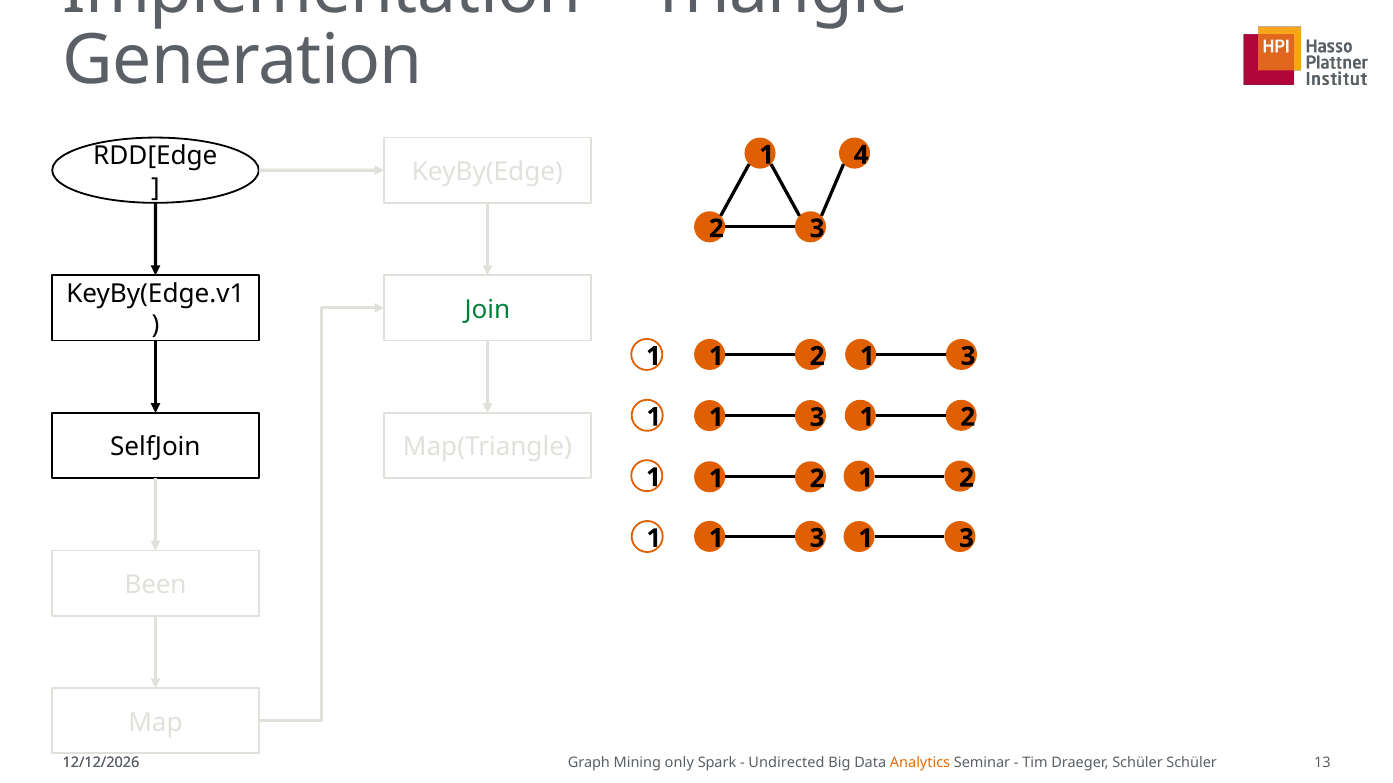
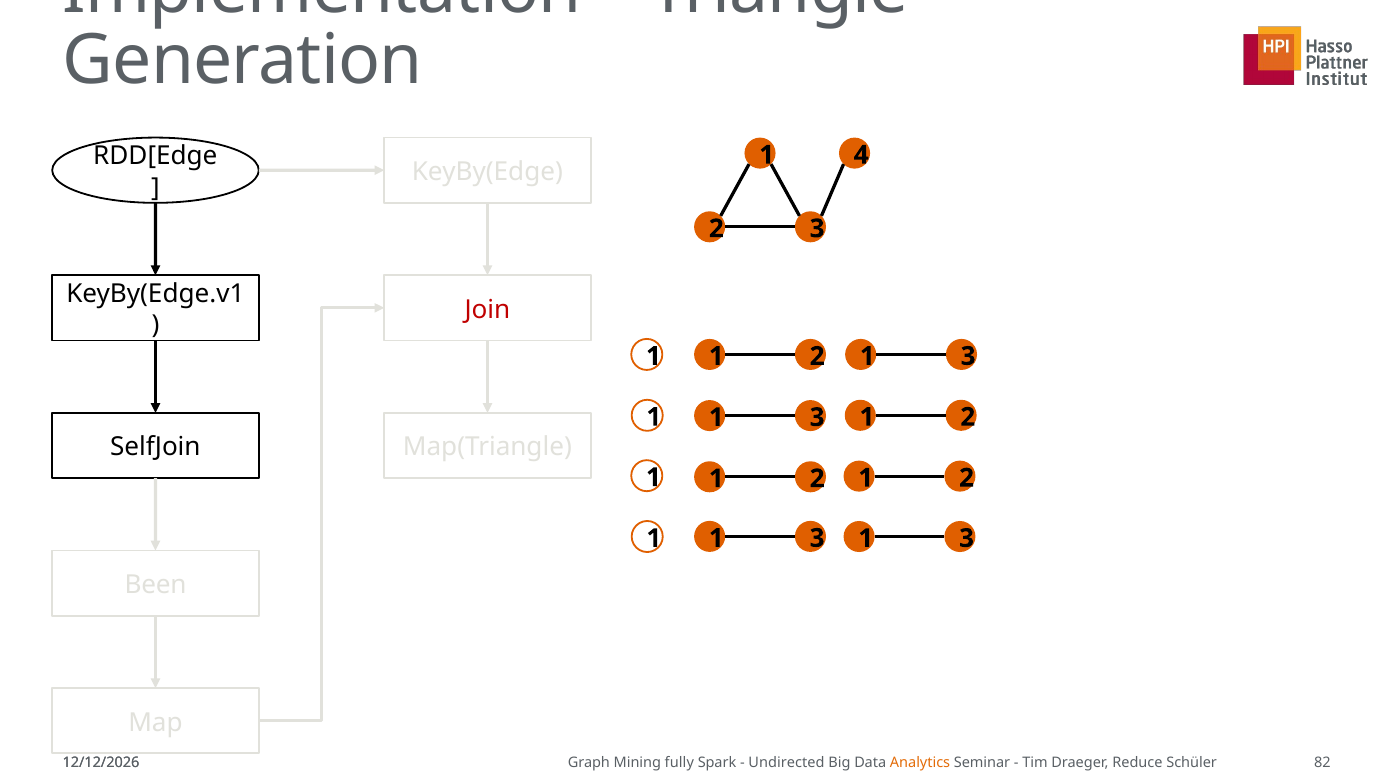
Join colour: green -> red (487, 310)
only: only -> fully (679, 763)
Draeger Schüler: Schüler -> Reduce (1137, 763)
13: 13 -> 82 (1322, 763)
